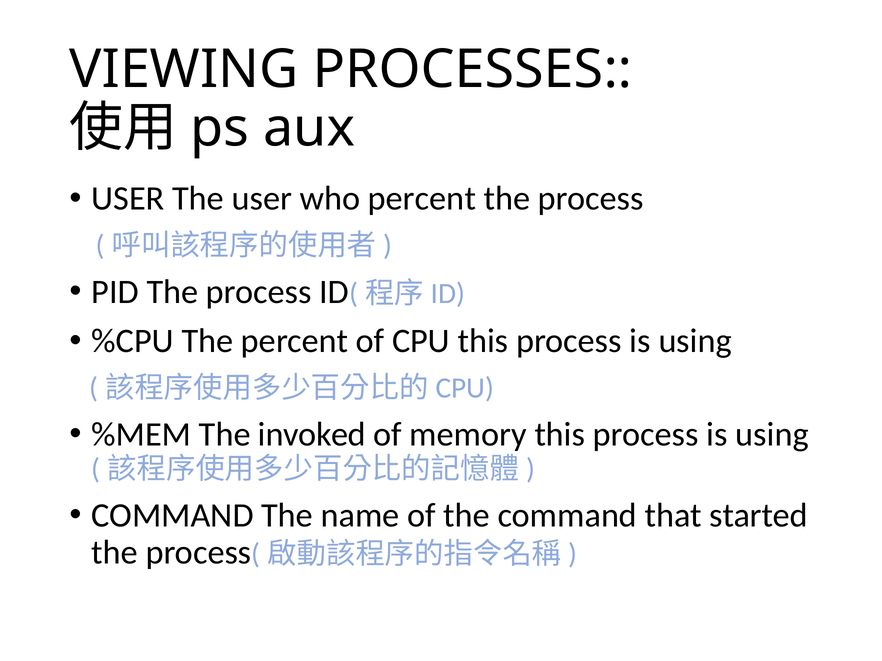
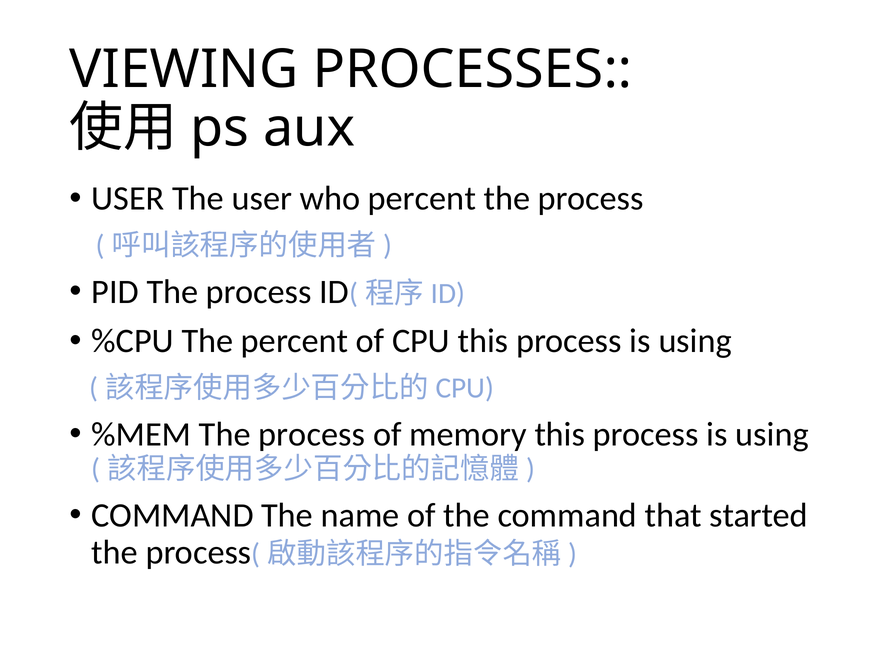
%MEM The invoked: invoked -> process (312, 435)
